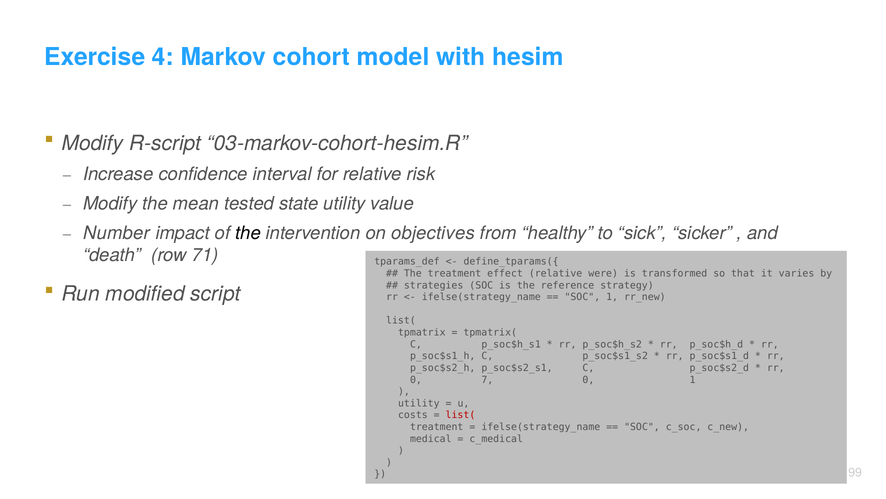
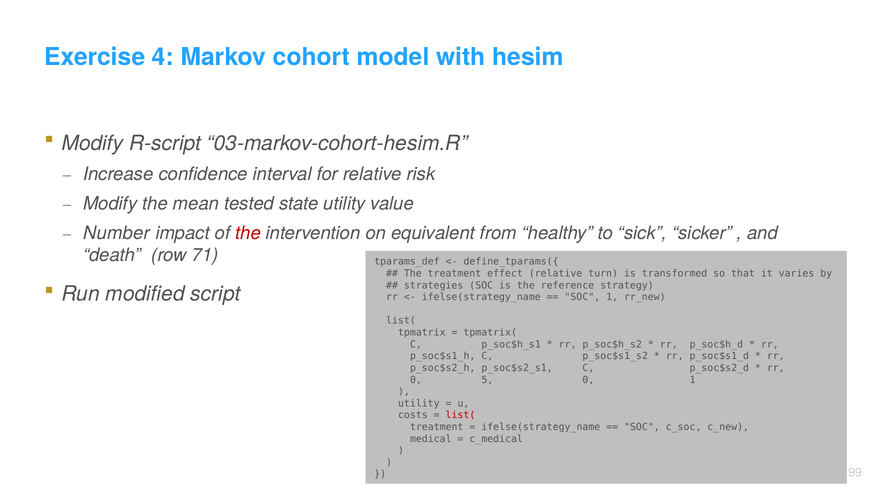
the colour: black -> red (248, 233)
objectives: objectives -> equivalent (433, 233)
were: were -> turn (603, 273)
7: 7 -> 5 (487, 379)
